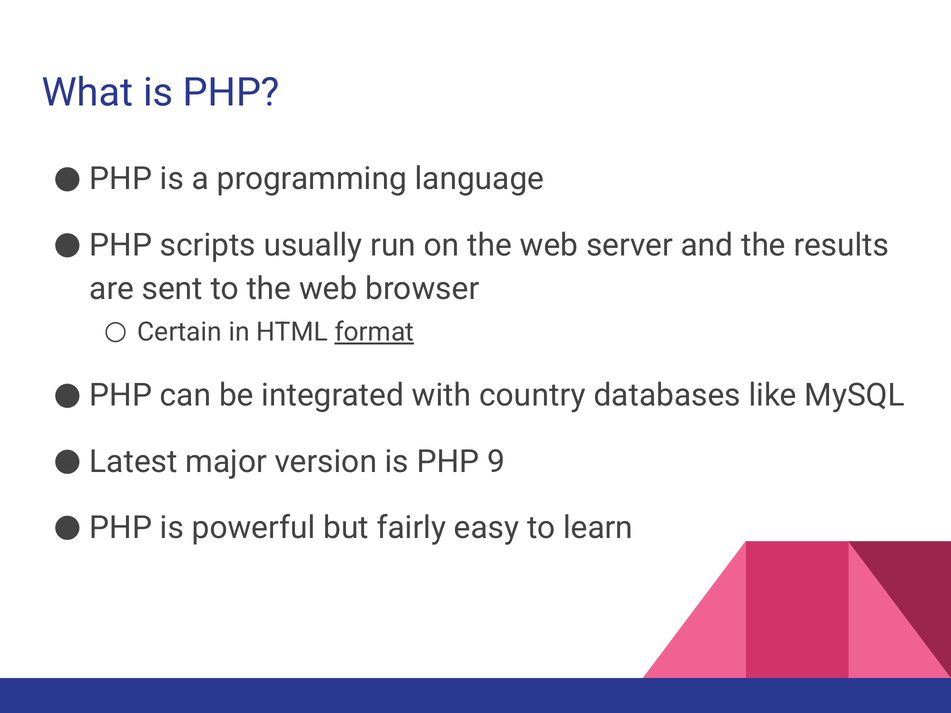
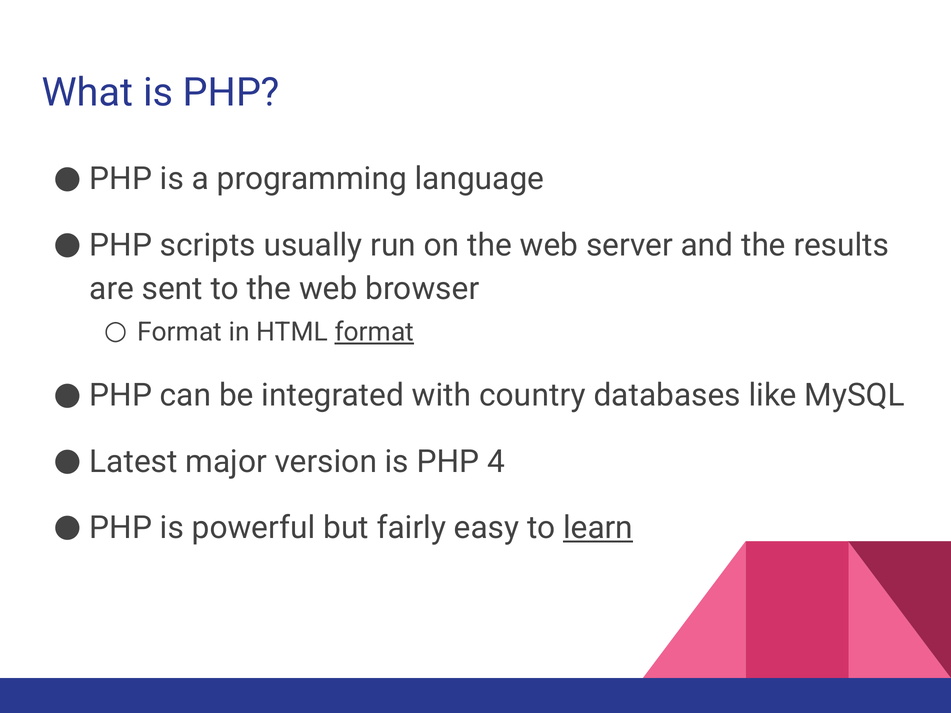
Certain: Certain -> Format (180, 332)
9: 9 -> 4 (496, 462)
learn underline: none -> present (598, 528)
